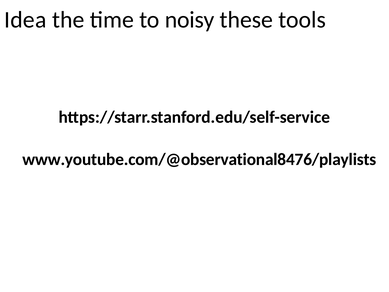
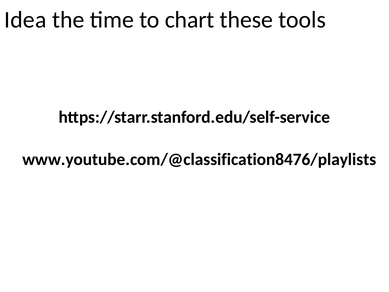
noisy: noisy -> chart (190, 20)
www.youtube.com/@observational8476/playlists: www.youtube.com/@observational8476/playlists -> www.youtube.com/@classification8476/playlists (199, 159)
